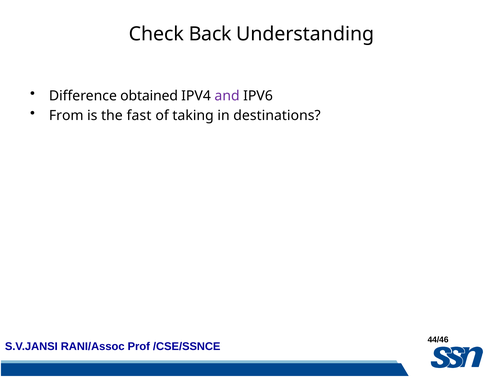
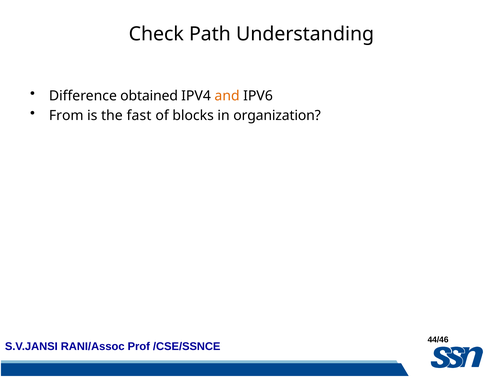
Back: Back -> Path (210, 34)
and colour: purple -> orange (227, 96)
taking: taking -> blocks (193, 116)
destinations: destinations -> organization (277, 116)
